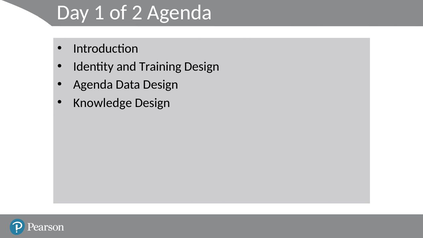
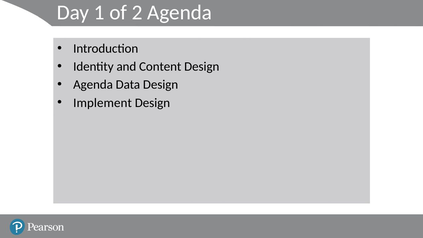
Training: Training -> Content (160, 67)
Knowledge: Knowledge -> Implement (103, 103)
